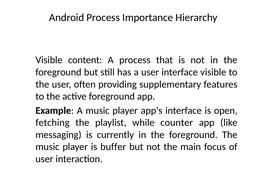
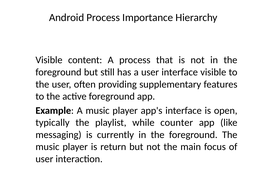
fetching: fetching -> typically (53, 123)
buffer: buffer -> return (113, 147)
